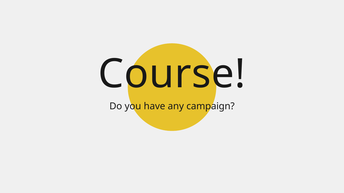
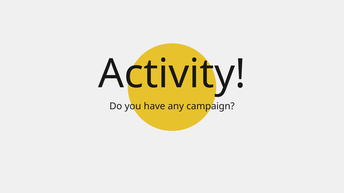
Course: Course -> Activity (172, 74)
